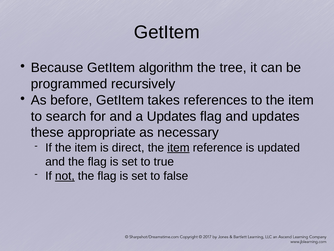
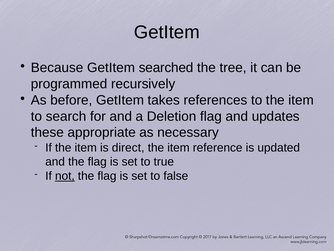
algorithm: algorithm -> searched (166, 68)
a Updates: Updates -> Deletion (172, 116)
item underline: present -> none (178, 147)
